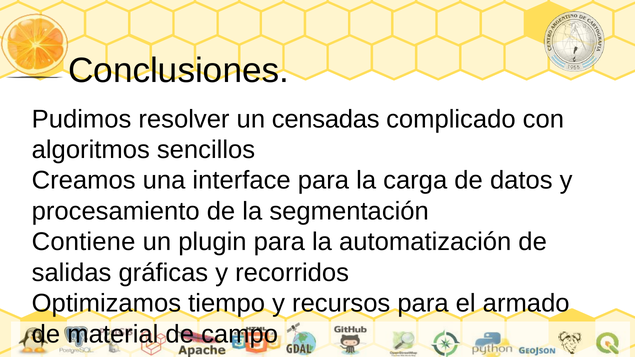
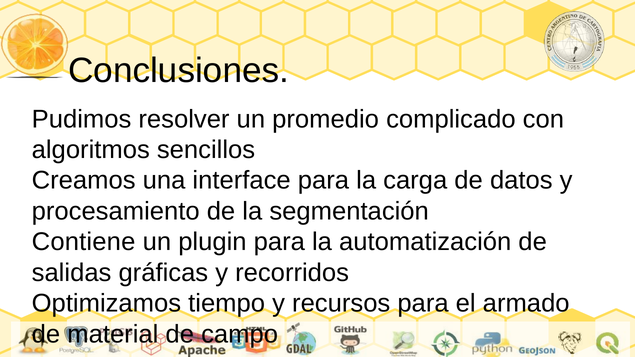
censadas: censadas -> promedio (326, 119)
